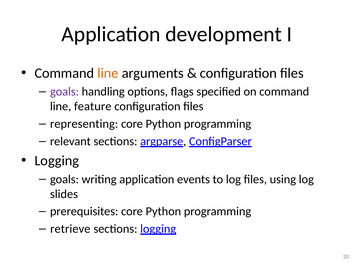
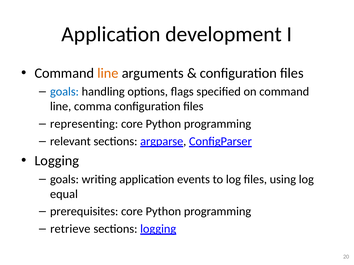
goals colour: purple -> blue (64, 92)
feature: feature -> comma (93, 107)
slides: slides -> equal (64, 194)
